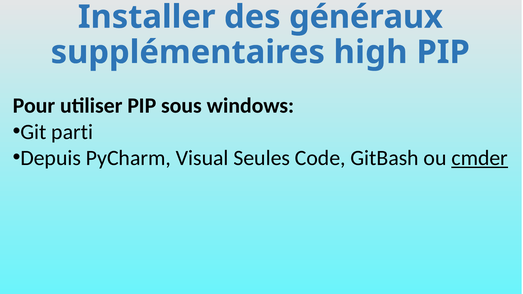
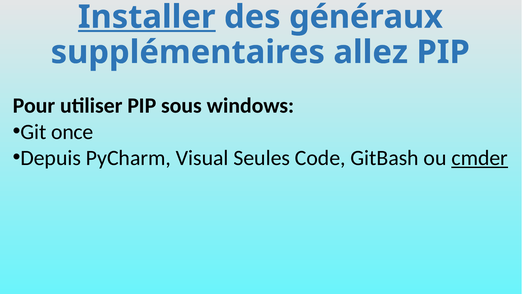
Installer underline: none -> present (147, 17)
high: high -> allez (371, 52)
parti: parti -> once (72, 132)
